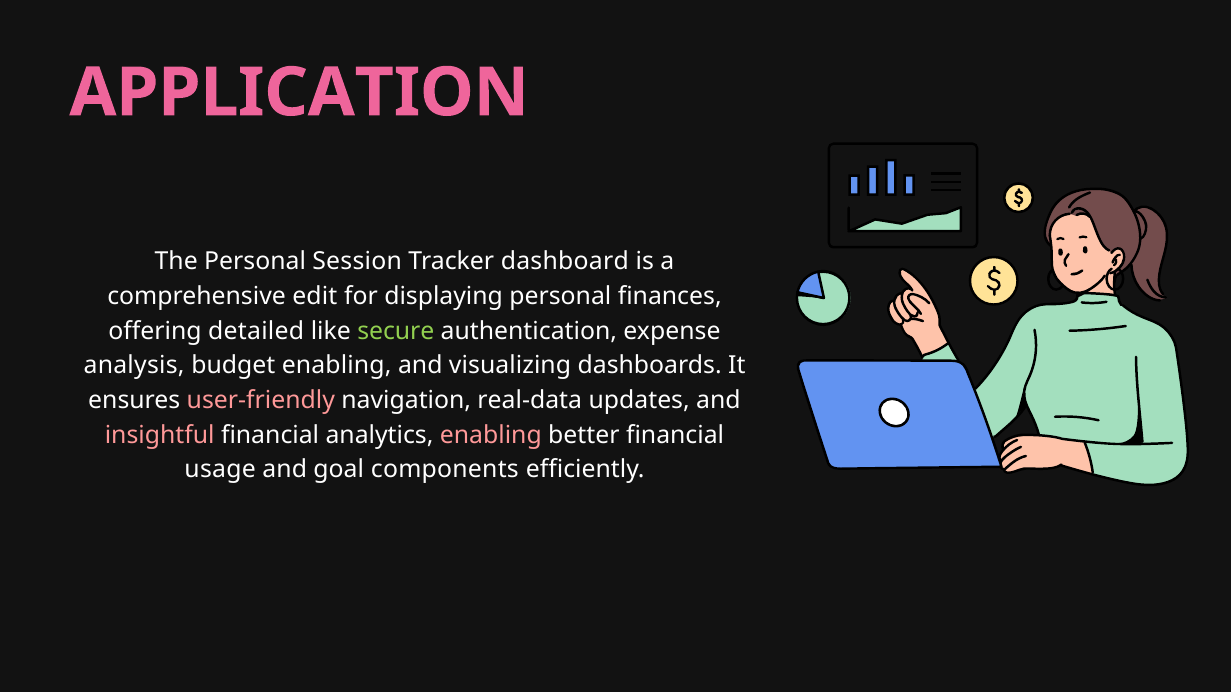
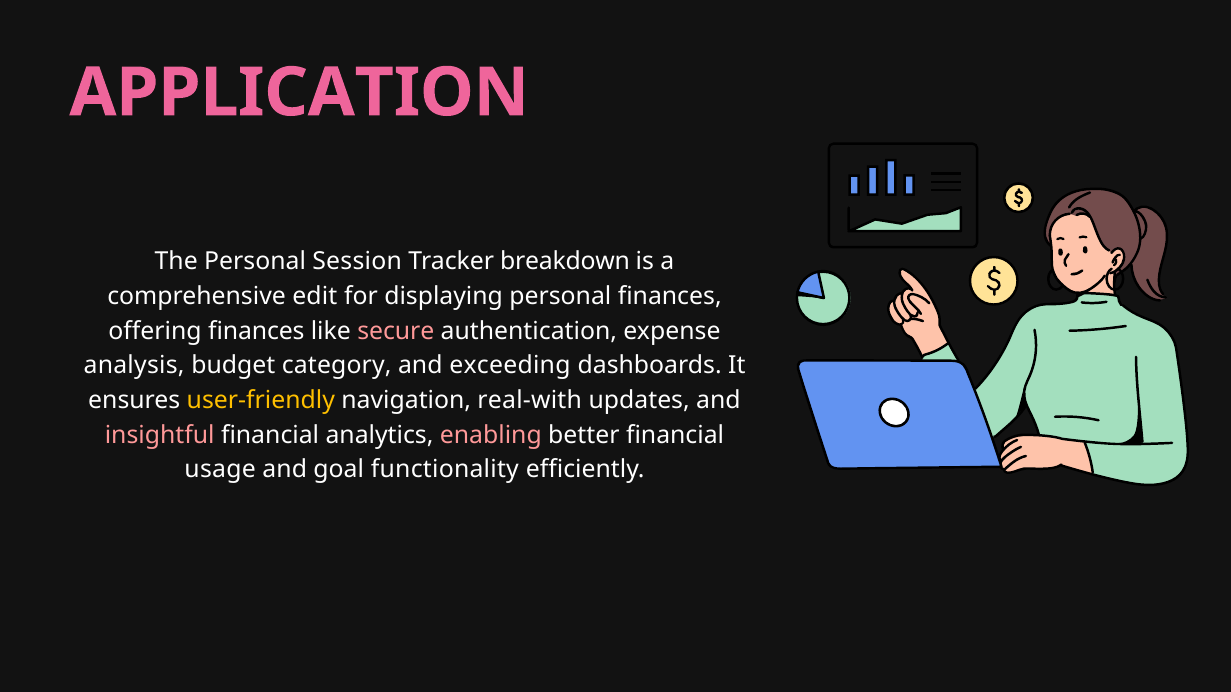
dashboard: dashboard -> breakdown (565, 262)
offering detailed: detailed -> finances (256, 331)
secure colour: light green -> pink (396, 331)
budget enabling: enabling -> category (337, 366)
visualizing: visualizing -> exceeding (510, 366)
user-friendly colour: pink -> yellow (261, 401)
real-data: real-data -> real-with (530, 401)
components: components -> functionality (445, 470)
